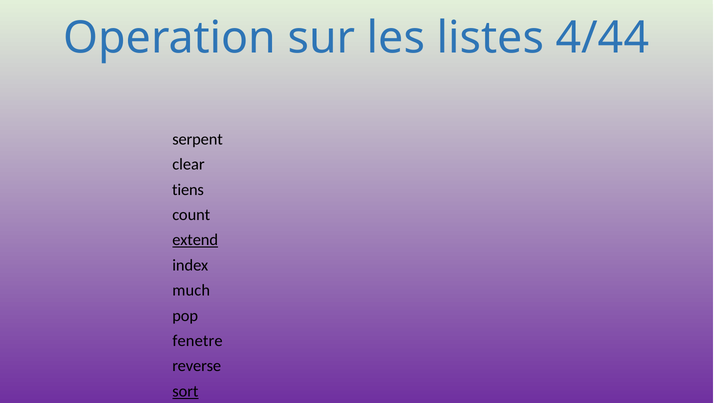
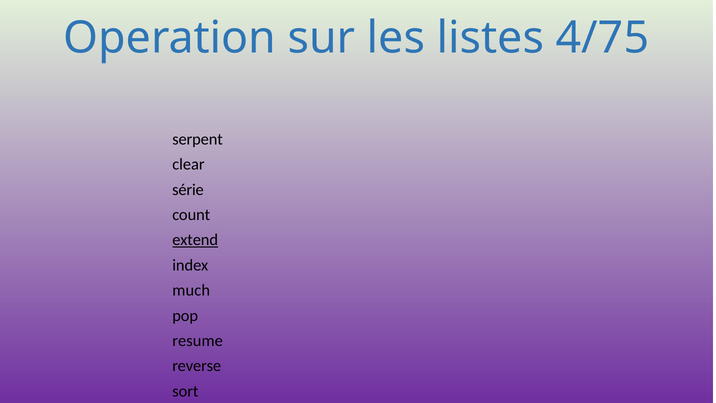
4/44: 4/44 -> 4/75 (602, 38)
tiens: tiens -> série (188, 190)
fenetre: fenetre -> resume (198, 341)
sort underline: present -> none (185, 391)
